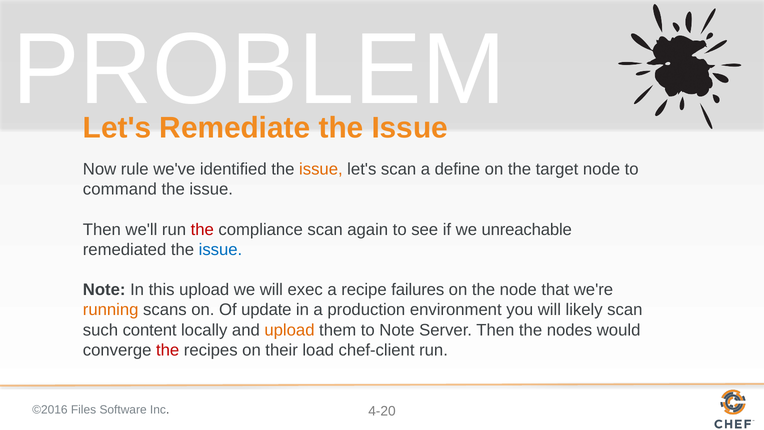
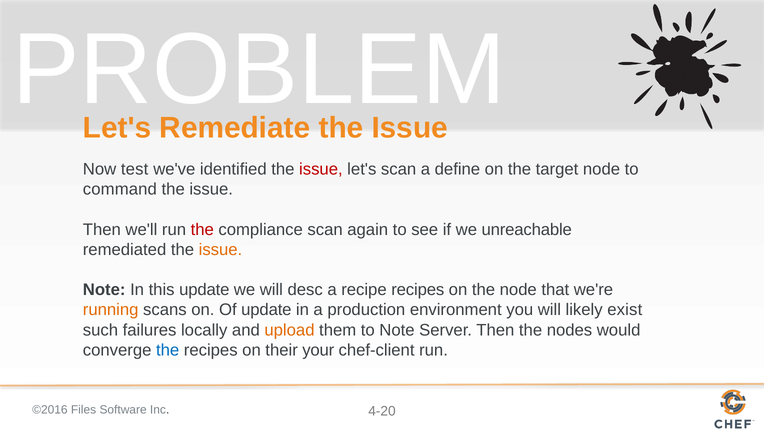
rule: rule -> test (135, 169)
issue colour: orange -> red (321, 169)
issue colour: blue -> orange (220, 250)
this upload: upload -> update (204, 290)
exec: exec -> desc (305, 290)
recipe failures: failures -> recipes (418, 290)
likely scan: scan -> exist (625, 310)
content: content -> failures (150, 330)
the colour: red -> blue (168, 350)
load: load -> your (318, 350)
